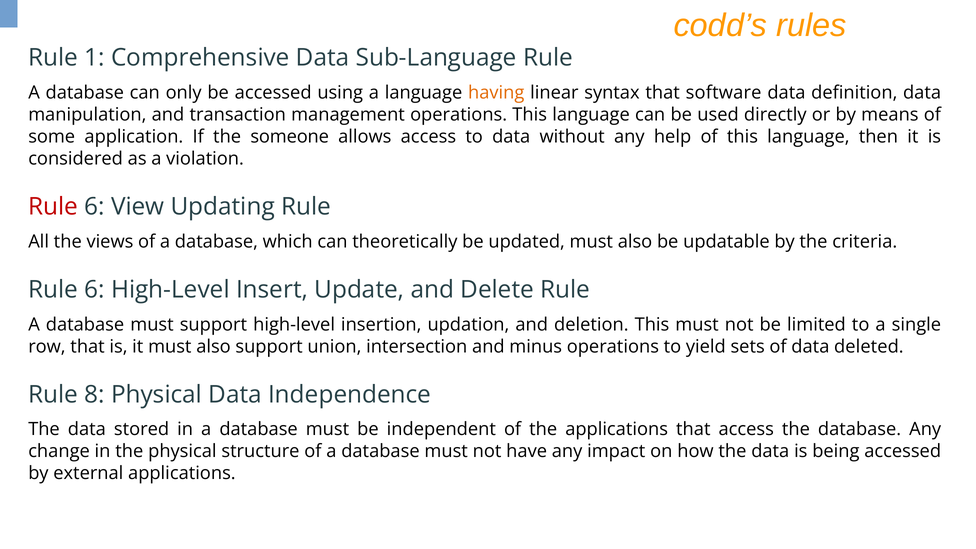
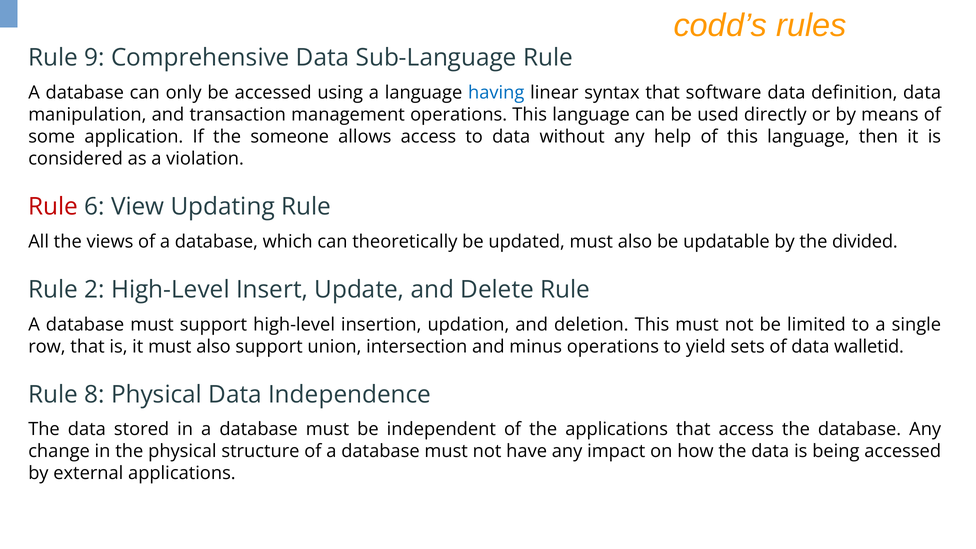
1: 1 -> 9 (95, 58)
having colour: orange -> blue (496, 93)
criteria: criteria -> divided (865, 242)
6: 6 -> 2 (95, 290)
deleted: deleted -> walletid (869, 346)
